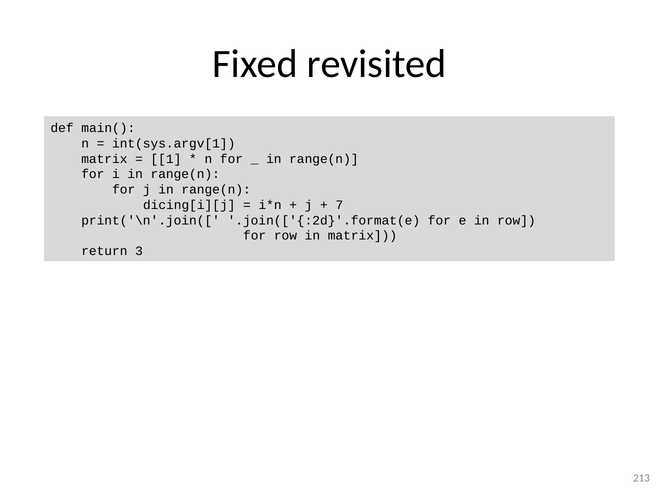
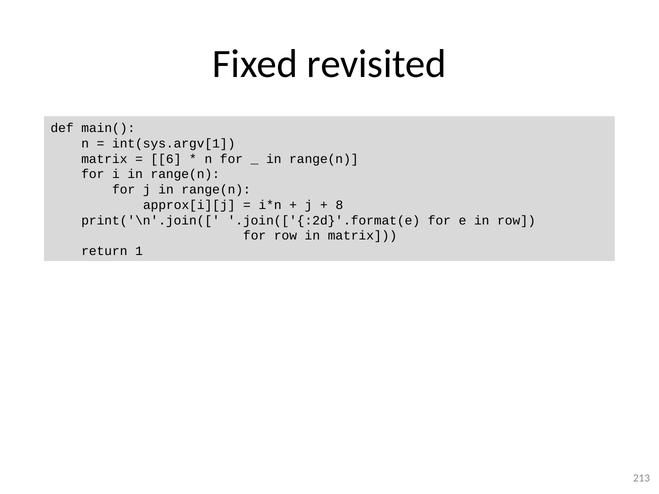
1: 1 -> 6 (166, 159)
dicing[i][j: dicing[i][j -> approx[i][j (189, 205)
7: 7 -> 8 (339, 205)
3: 3 -> 1 (139, 251)
